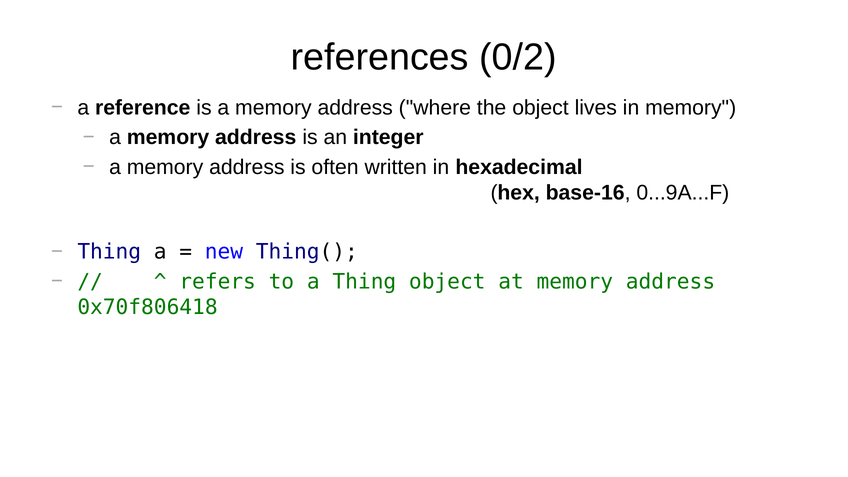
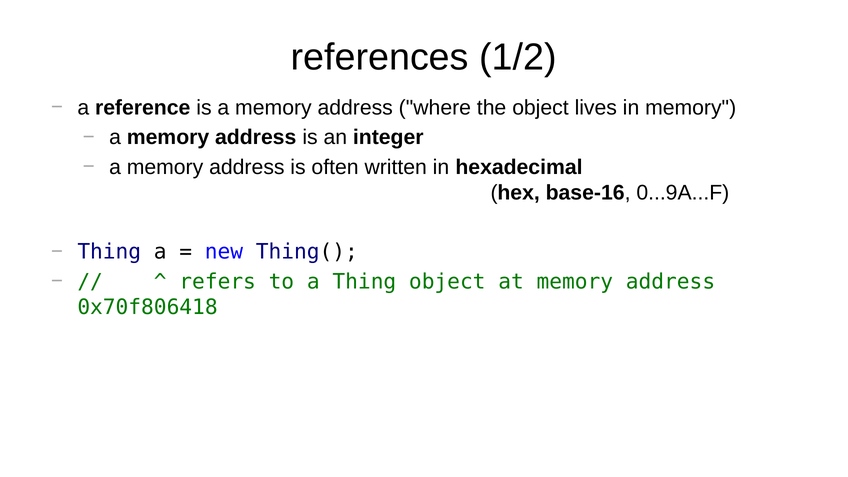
0/2: 0/2 -> 1/2 (518, 57)
